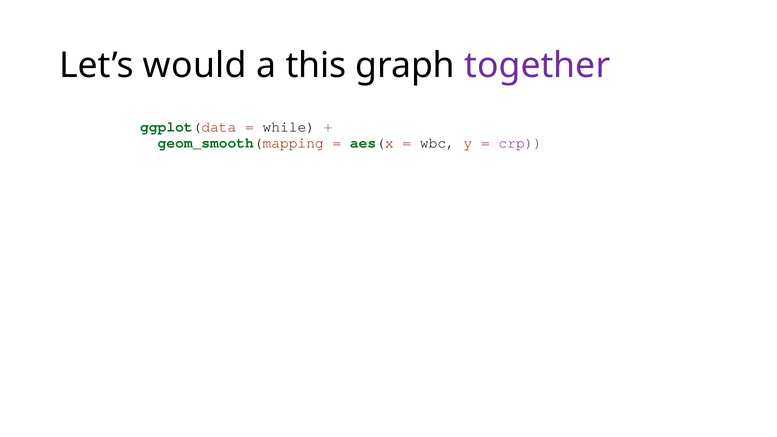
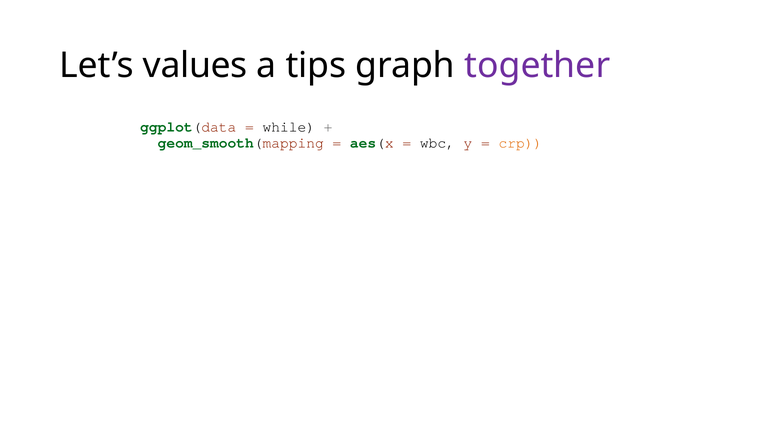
would: would -> values (195, 65)
this: this -> tips (316, 65)
crp colour: purple -> orange (520, 143)
